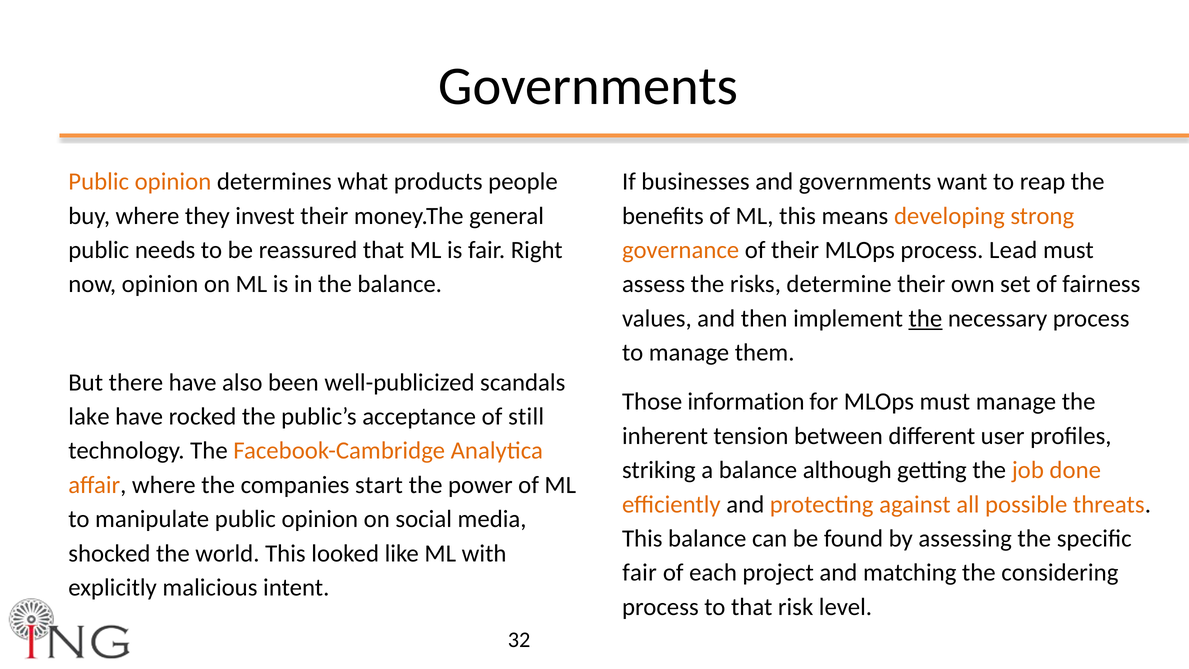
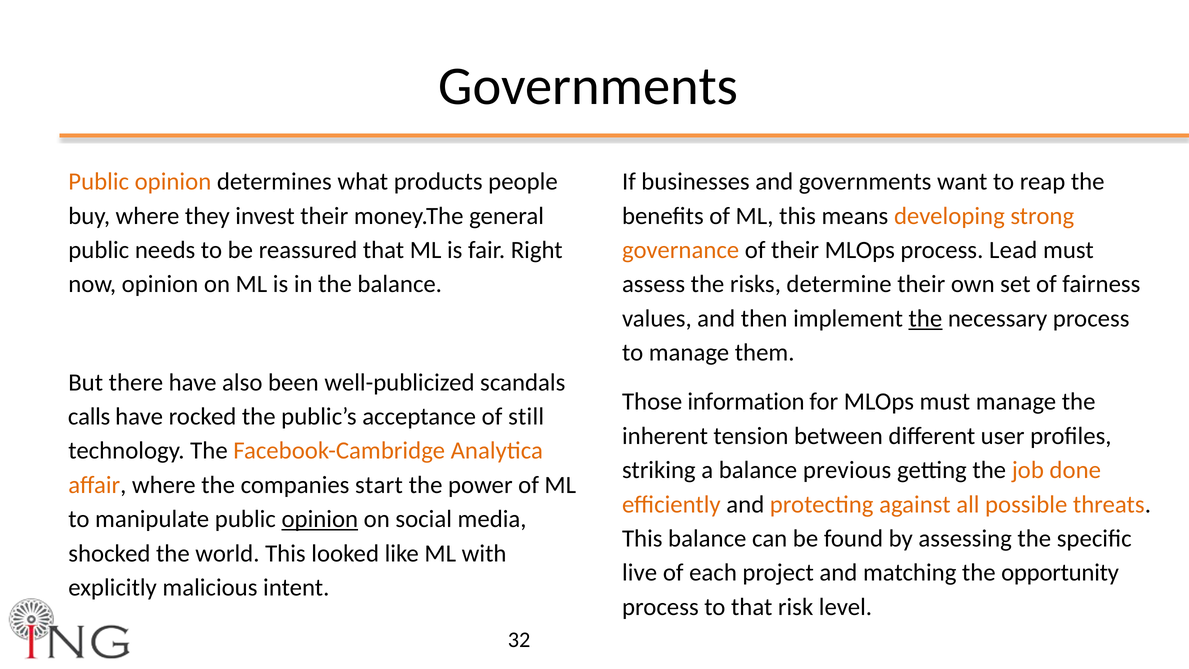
lake: lake -> calls (89, 416)
although: although -> previous (847, 470)
opinion underline: none -> present (320, 519)
fair: fair -> live (640, 573)
considering: considering -> opportunity (1060, 573)
